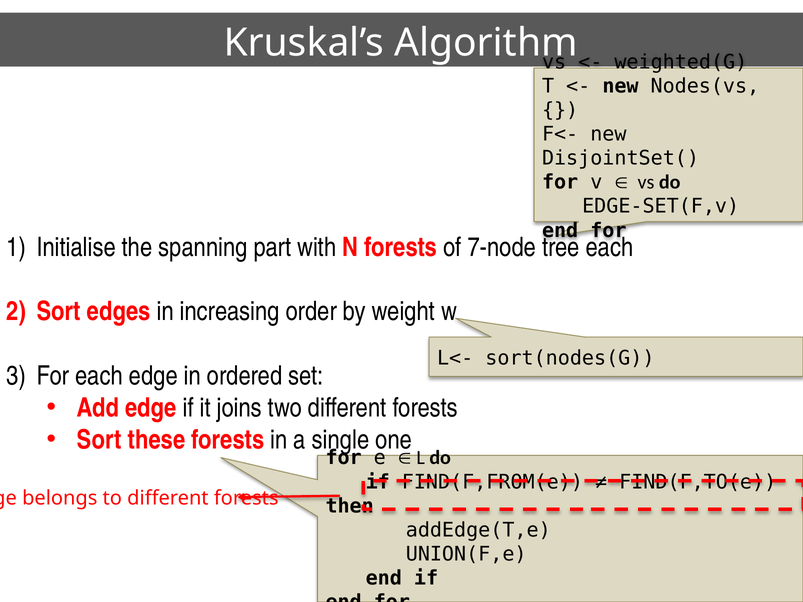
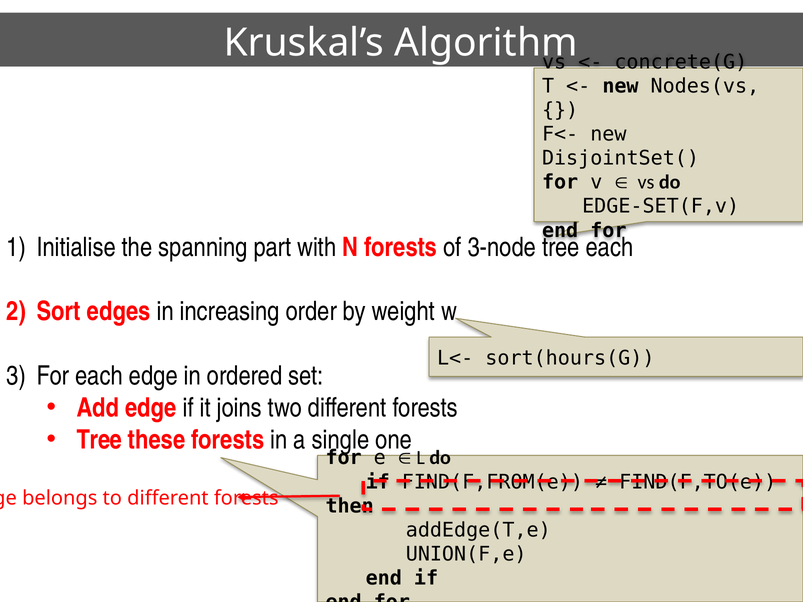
weighted(G: weighted(G -> concrete(G (681, 62)
7-node: 7-node -> 3-node (502, 248)
sort(nodes(G: sort(nodes(G -> sort(hours(G (570, 358)
Sort: Sort -> Tree (99, 440)
